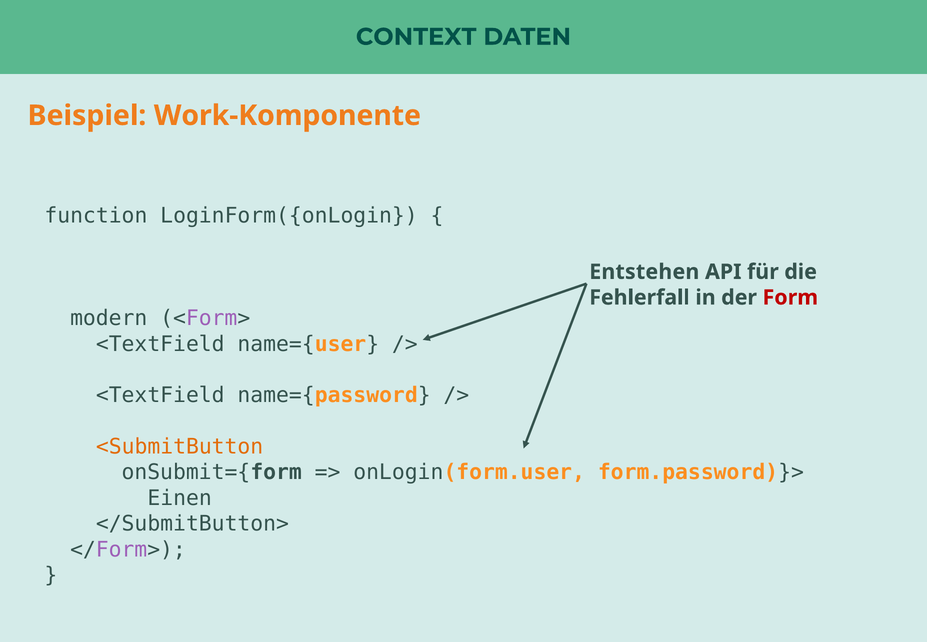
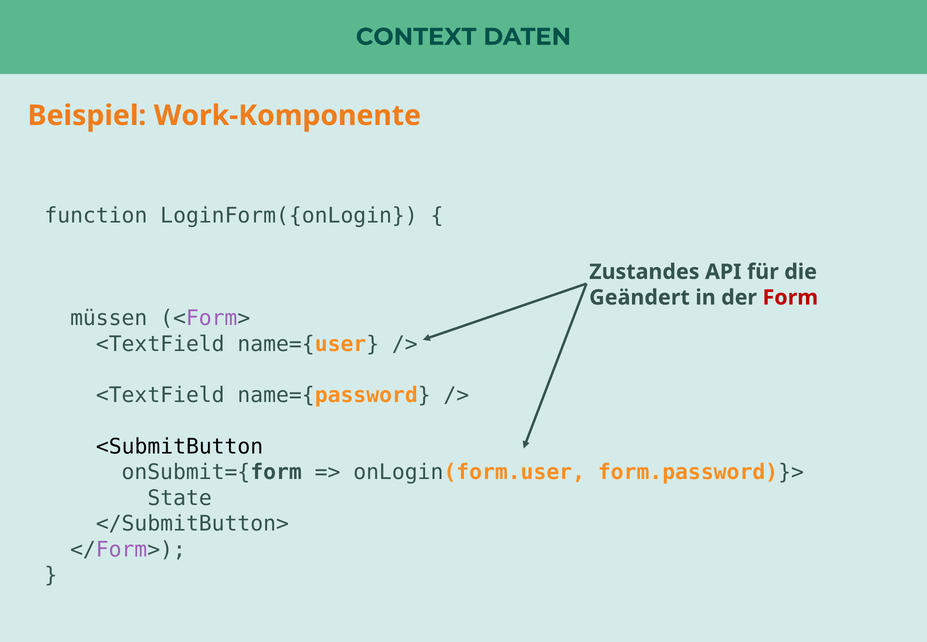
Entstehen: Entstehen -> Zustandes (644, 272)
Fehlerfall: Fehlerfall -> Geändert (639, 297)
modern: modern -> müssen (109, 318)
<SubmitButton colour: orange -> black (180, 447)
Einen: Einen -> State (180, 498)
